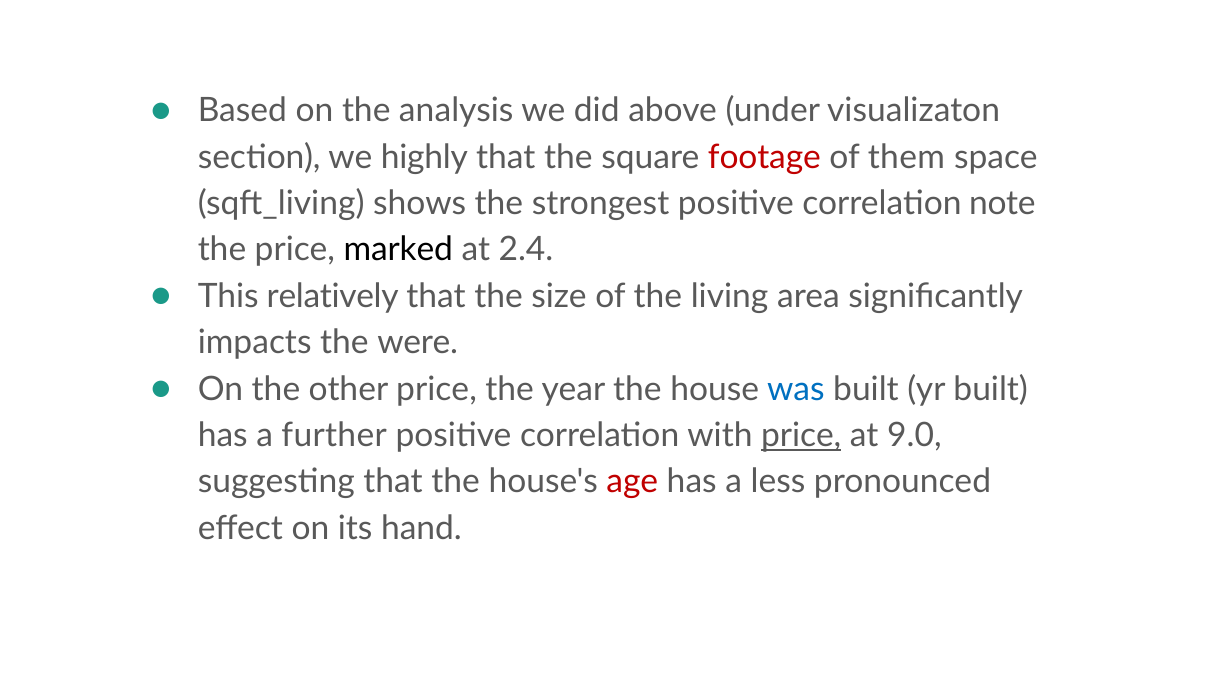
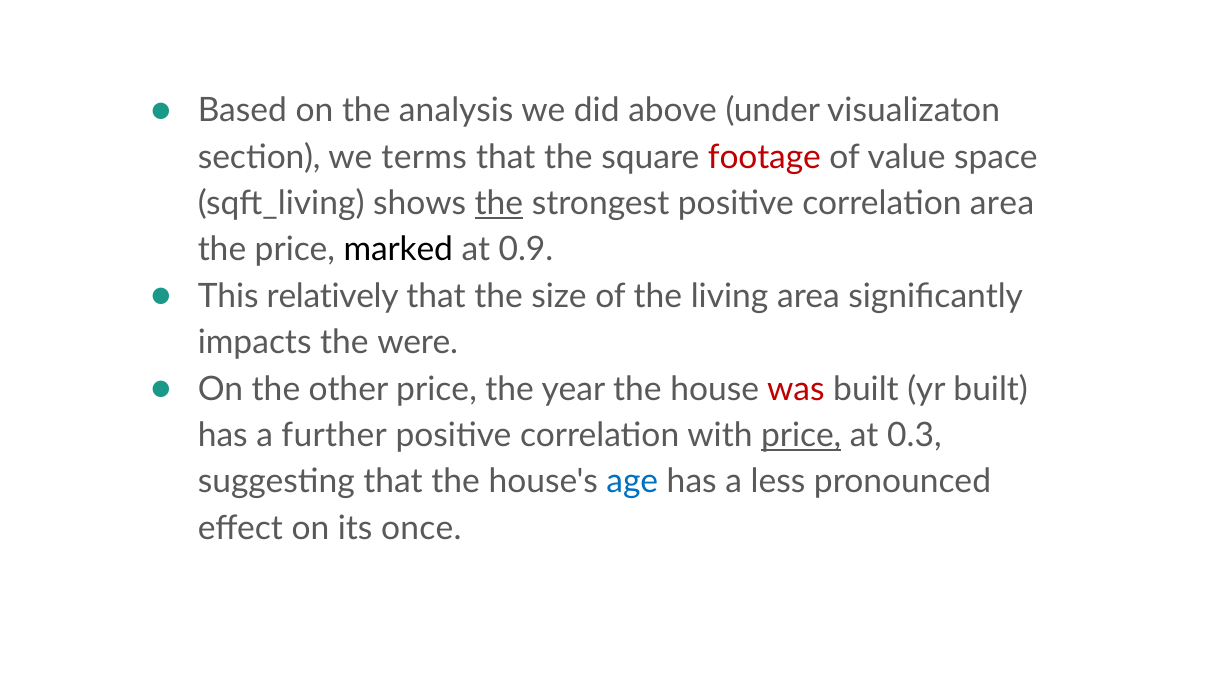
highly: highly -> terms (424, 157)
them: them -> value (907, 157)
the underline: none -> present (499, 203)
correlation note: note -> area (1002, 203)
2.4: 2.4 -> 0.9 (526, 250)
was colour: blue -> red (796, 389)
9.0: 9.0 -> 0.3 (914, 435)
age colour: red -> blue (632, 481)
hand: hand -> once (421, 528)
